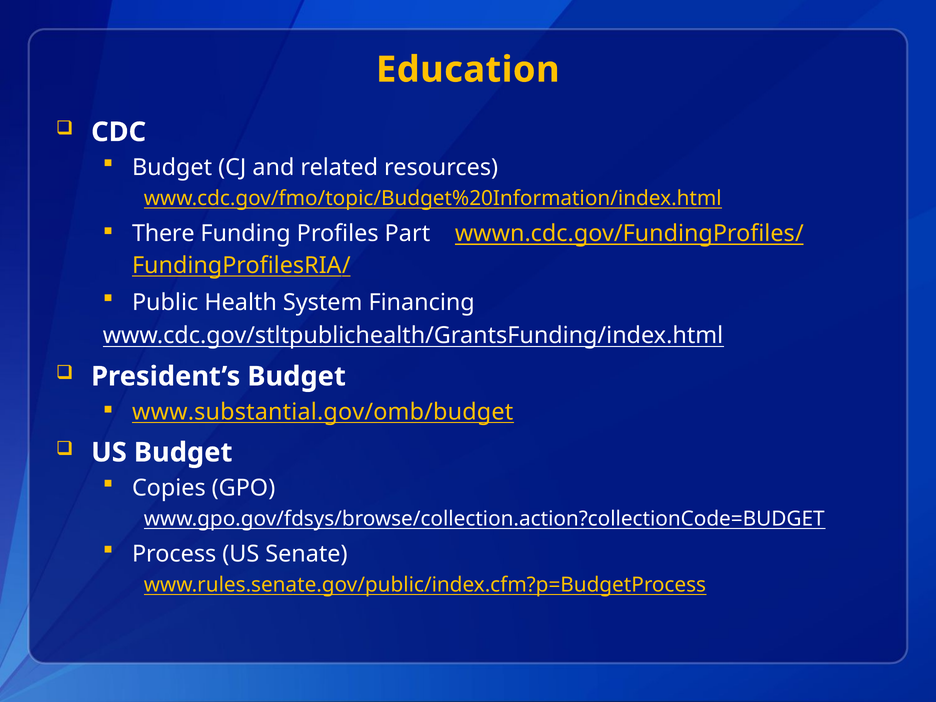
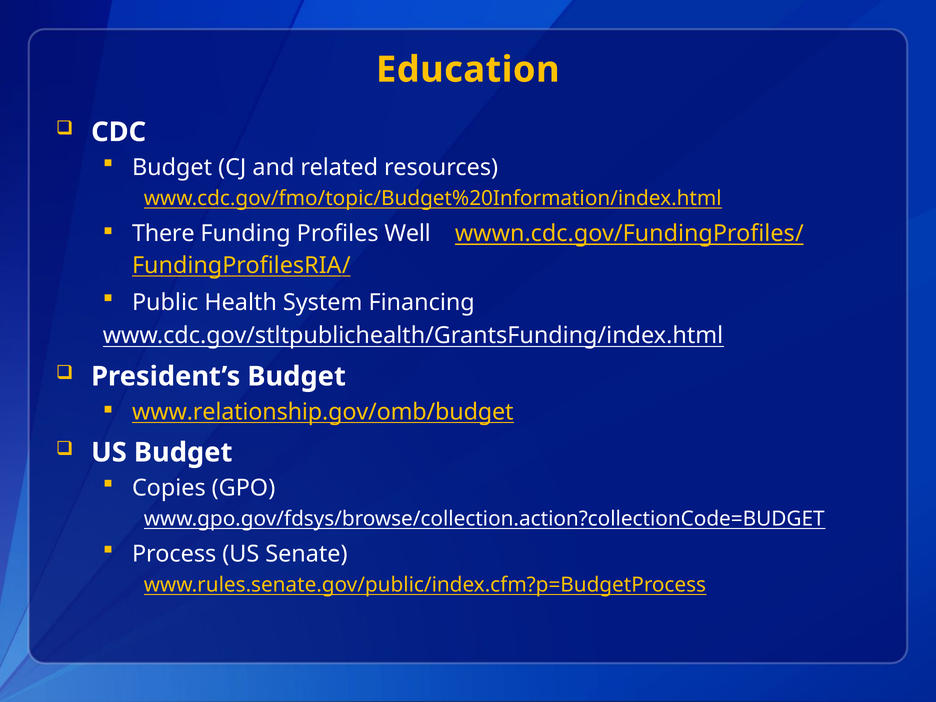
Part: Part -> Well (408, 234)
www.substantial.gov/omb/budget: www.substantial.gov/omb/budget -> www.relationship.gov/omb/budget (323, 412)
